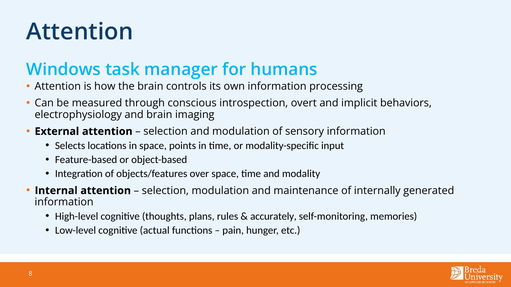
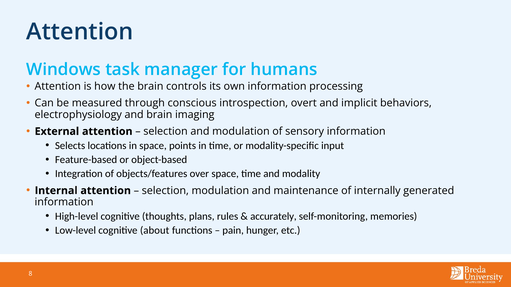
actual: actual -> about (155, 231)
